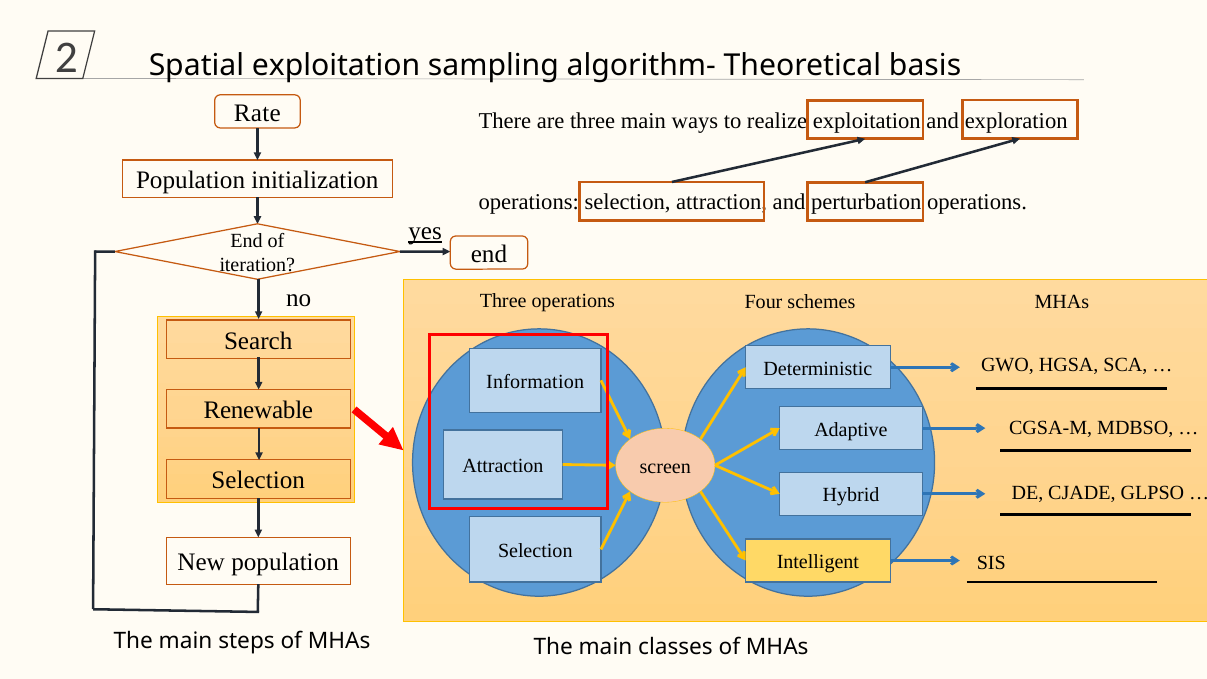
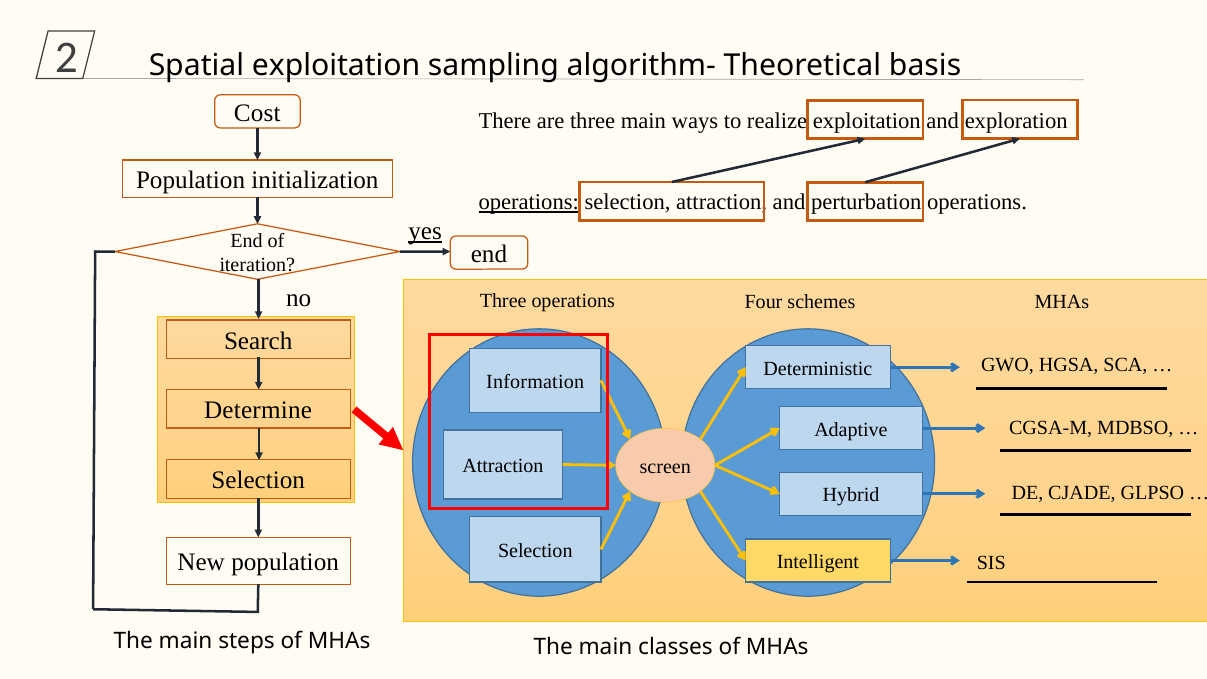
Rate: Rate -> Cost (257, 113)
operations underline: none -> present (529, 202)
Renewable: Renewable -> Determine (258, 410)
